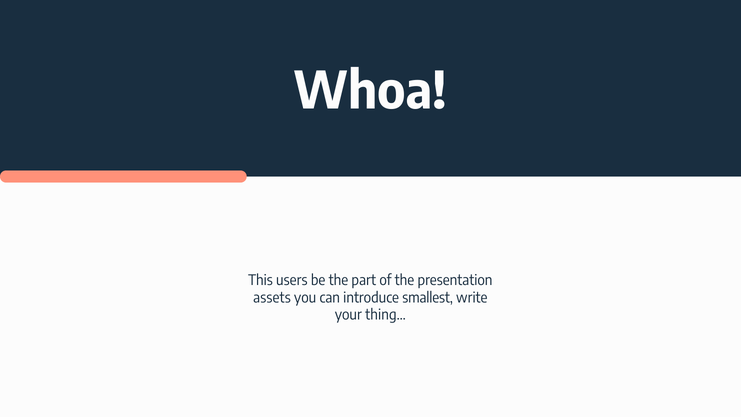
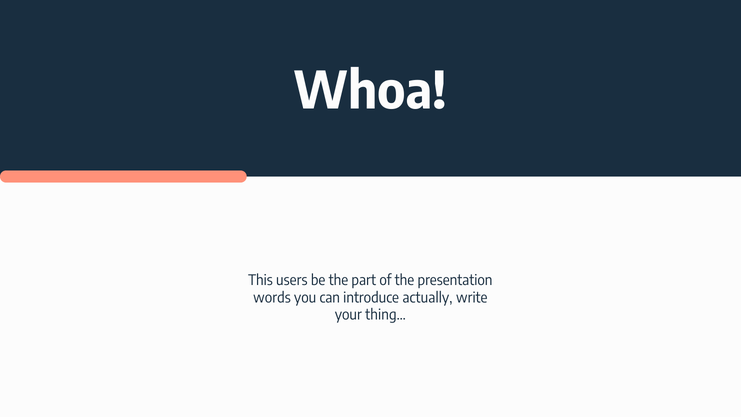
assets: assets -> words (272, 298)
smallest: smallest -> actually (427, 298)
